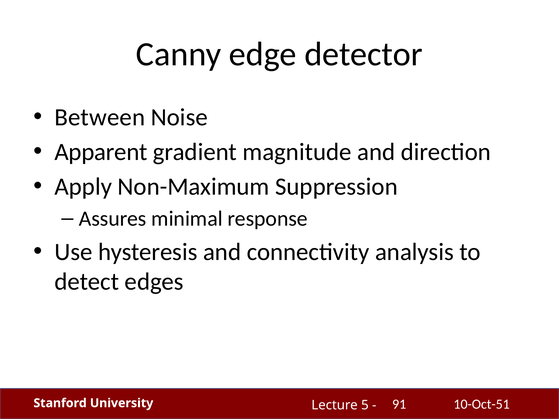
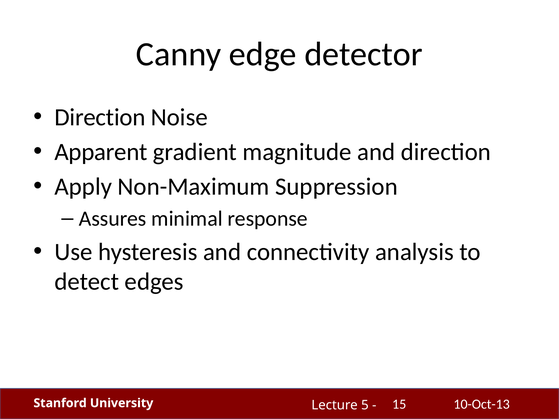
Between: Between -> Direction (100, 117)
10-Oct-51: 10-Oct-51 -> 10-Oct-13 (482, 404)
91: 91 -> 15 (399, 404)
